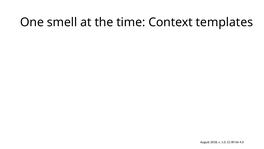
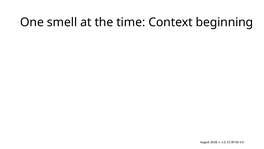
templates: templates -> beginning (224, 22)
